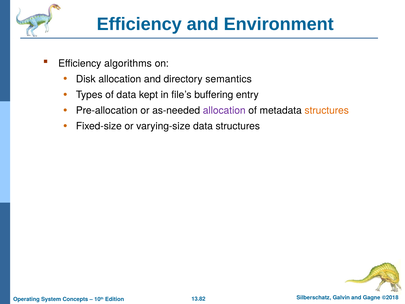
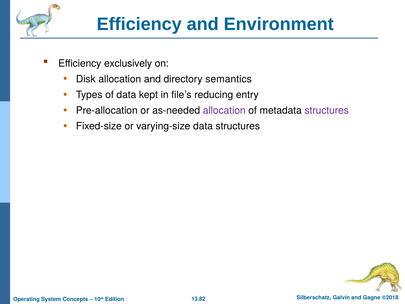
algorithms: algorithms -> exclusively (128, 63)
buffering: buffering -> reducing (214, 95)
structures colour: orange -> purple (327, 111)
